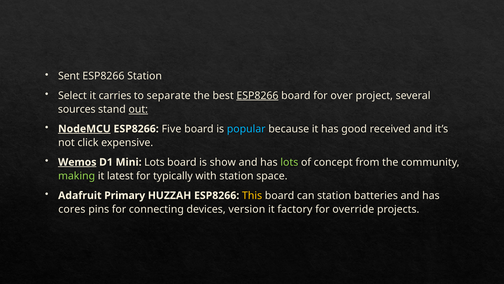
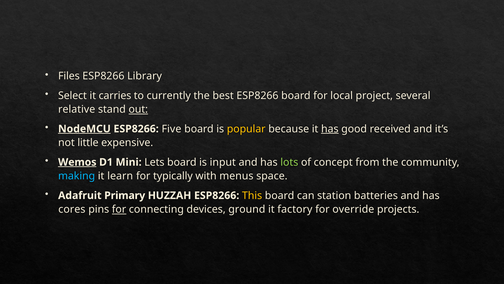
Sent: Sent -> Files (69, 76)
ESP8266 Station: Station -> Library (145, 76)
separate: separate -> currently (169, 95)
ESP8266 underline: present -> none (257, 95)
over: over -> local (342, 95)
sources: sources -> relative (77, 109)
popular colour: light blue -> yellow (246, 129)
has underline: none -> present (330, 129)
click: click -> little (88, 142)
Mini Lots: Lots -> Lets (154, 162)
show: show -> input (223, 162)
making colour: light green -> light blue (77, 176)
latest: latest -> learn (120, 176)
with station: station -> menus (236, 176)
for underline: none -> present (119, 209)
version: version -> ground (247, 209)
